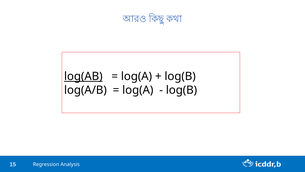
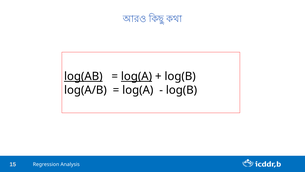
log(A underline: none -> present (137, 76)
